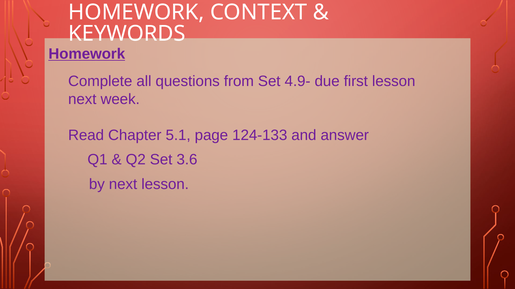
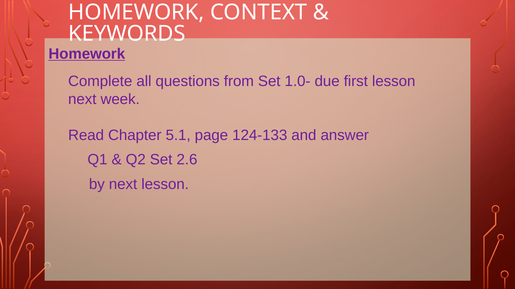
4.9-: 4.9- -> 1.0- (298, 81)
3.6: 3.6 -> 2.6 (187, 160)
